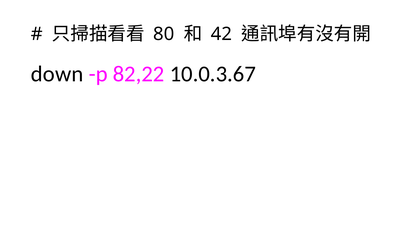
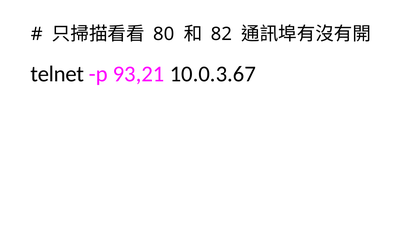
42: 42 -> 82 (221, 34)
down: down -> telnet (57, 74)
82,22: 82,22 -> 93,21 (139, 74)
